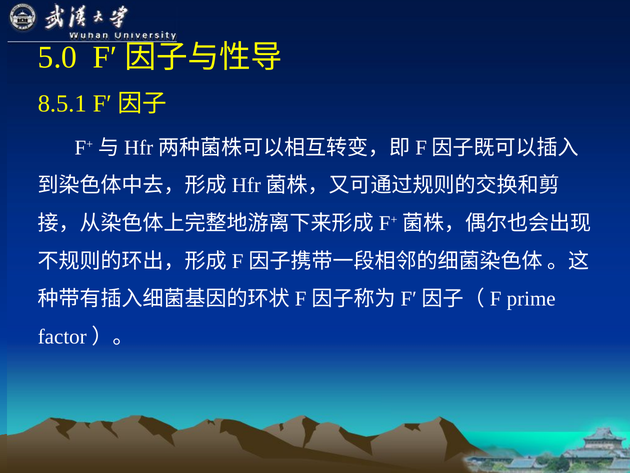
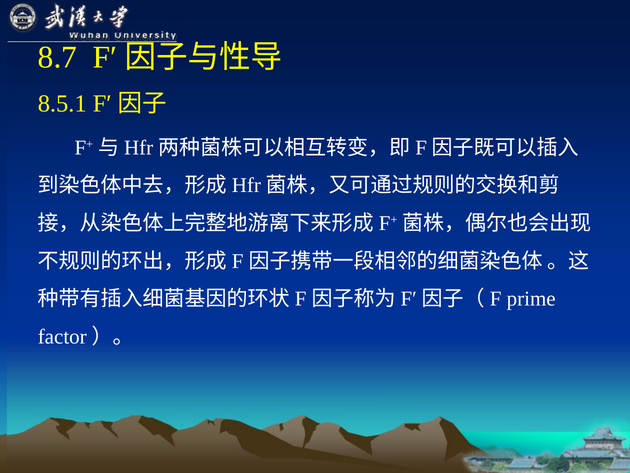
5.0: 5.0 -> 8.7 (57, 57)
